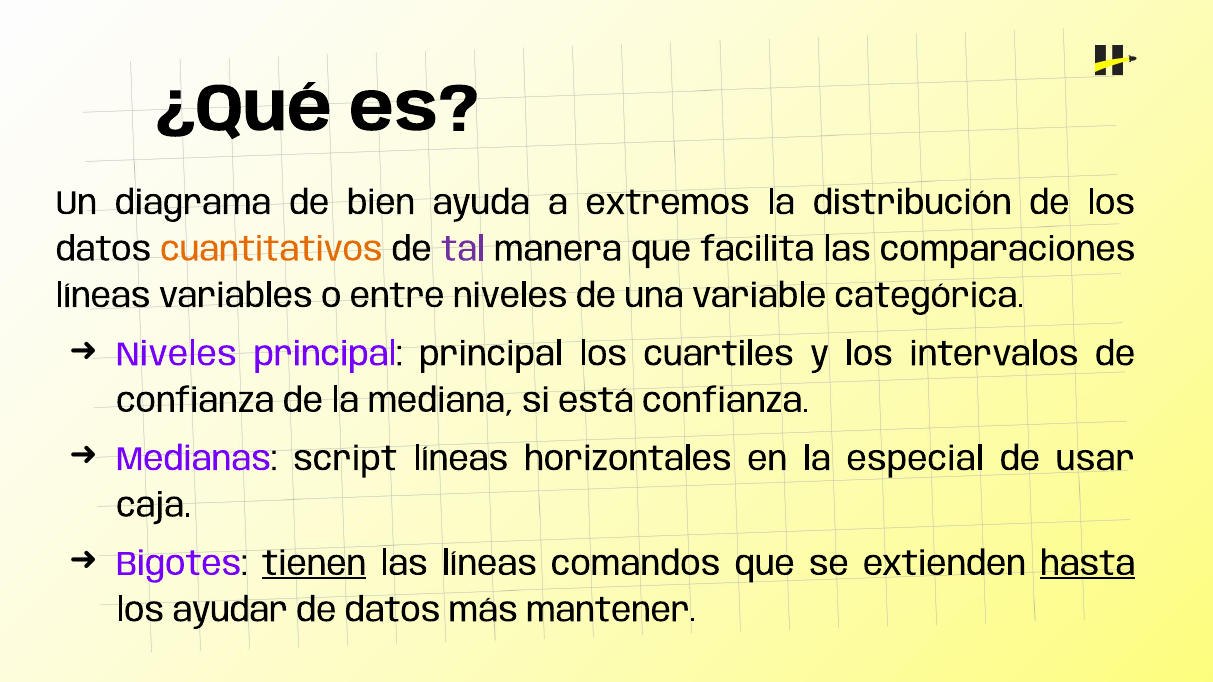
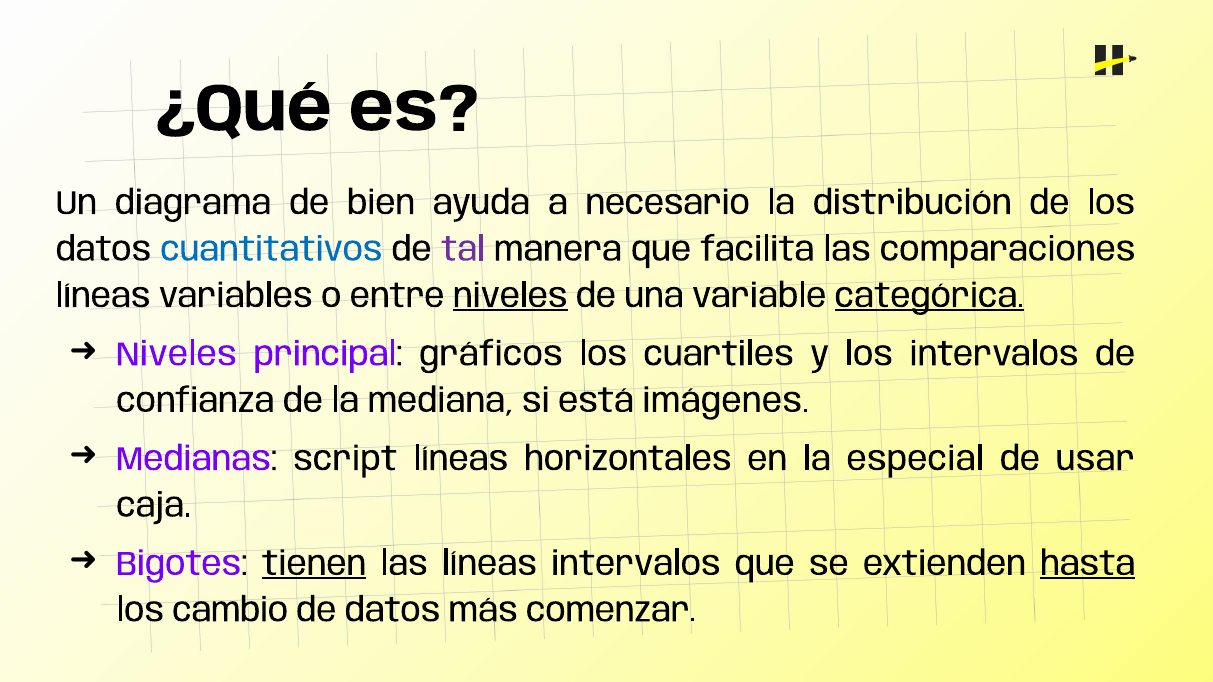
extremos: extremos -> necesario (668, 203)
cuantitativos colour: orange -> blue (272, 250)
niveles underline: none -> present (510, 296)
categórica underline: none -> present (929, 296)
principal principal: principal -> gráficos (491, 354)
está confianza: confianza -> imágenes (726, 401)
líneas comandos: comandos -> intervalos (636, 564)
ayudar: ayudar -> cambio (230, 611)
mantener: mantener -> comenzar (611, 611)
